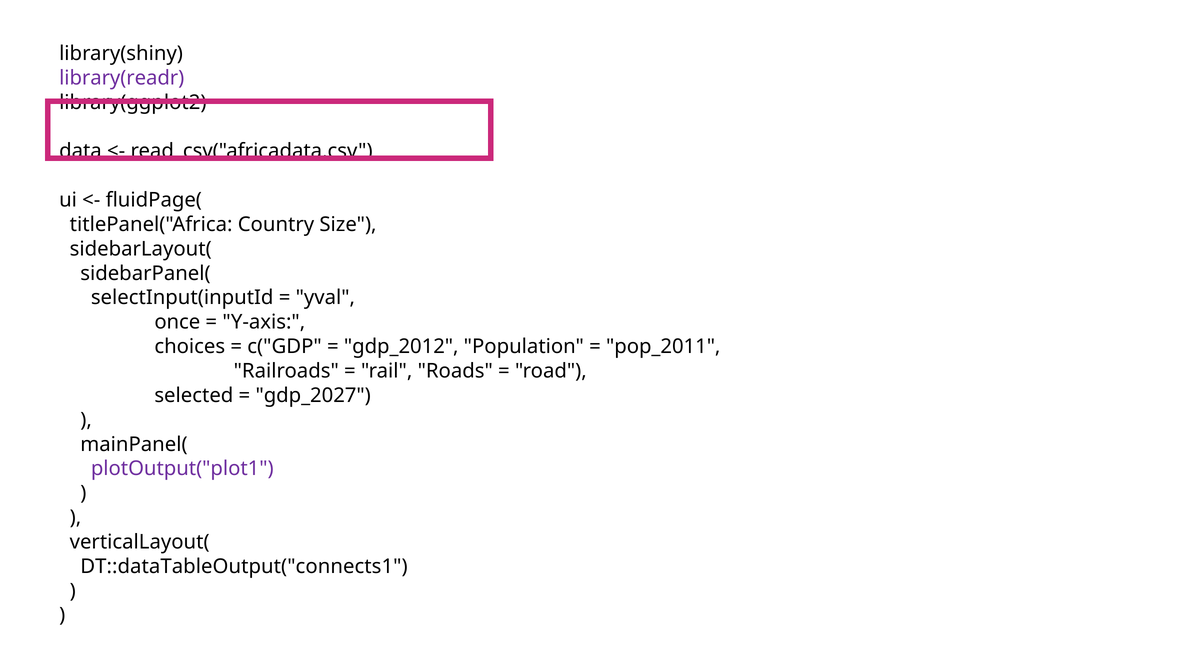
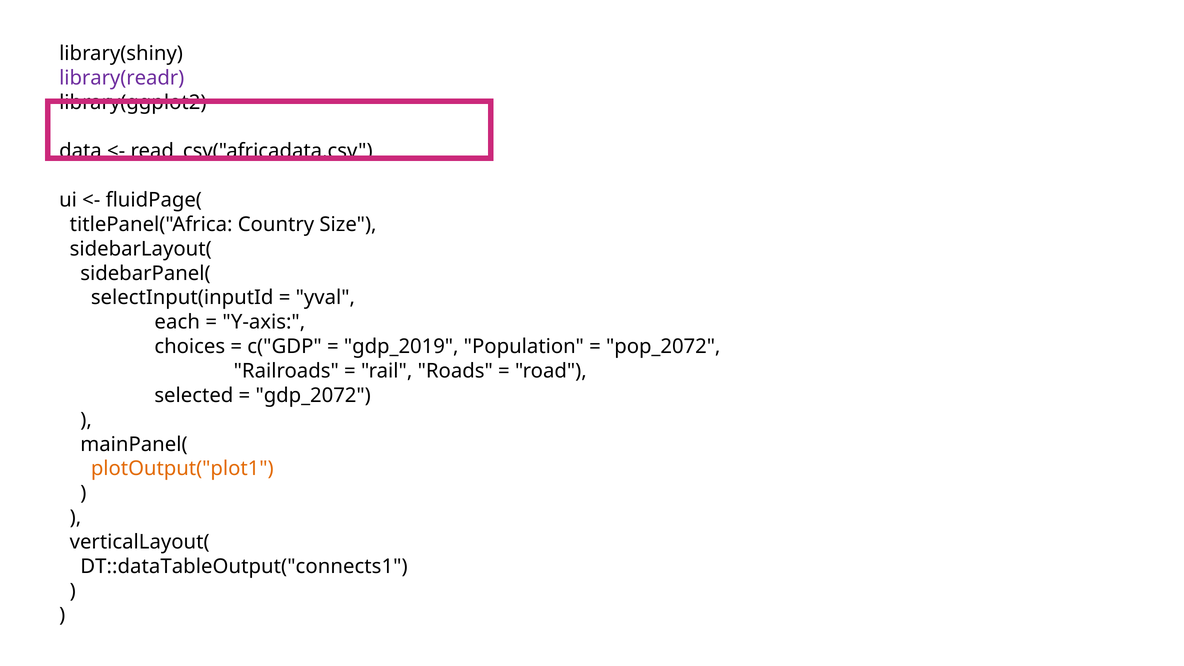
once: once -> each (177, 322)
gdp_2012: gdp_2012 -> gdp_2019 (401, 347)
pop_2011: pop_2011 -> pop_2072 (663, 347)
gdp_2027: gdp_2027 -> gdp_2072 (313, 395)
plotOutput("plot1 colour: purple -> orange (182, 469)
